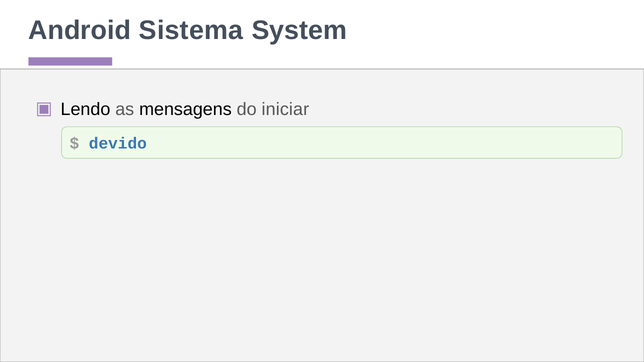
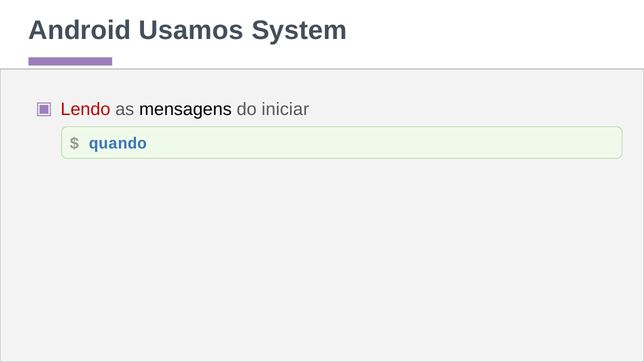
Sistema: Sistema -> Usamos (191, 31)
Lendo colour: black -> red (85, 109)
devido: devido -> quando (118, 144)
